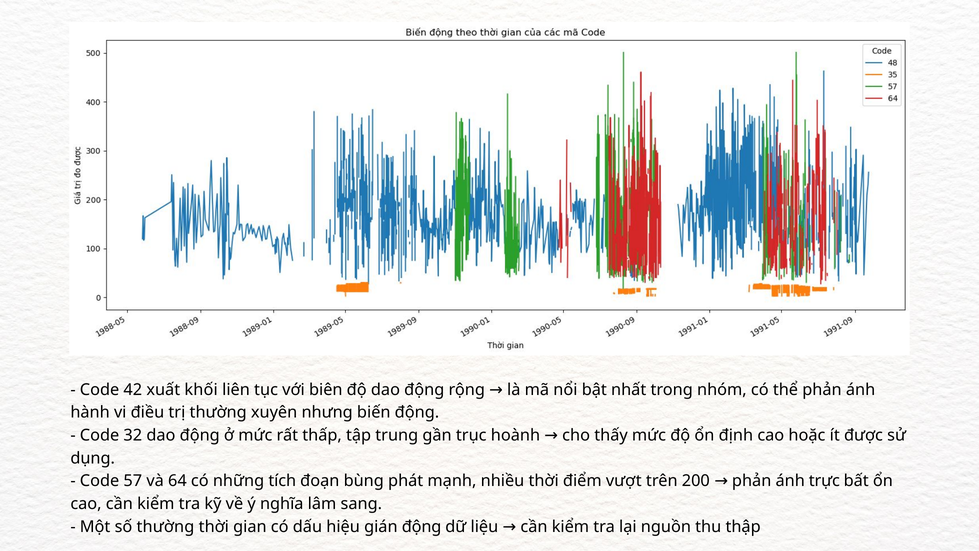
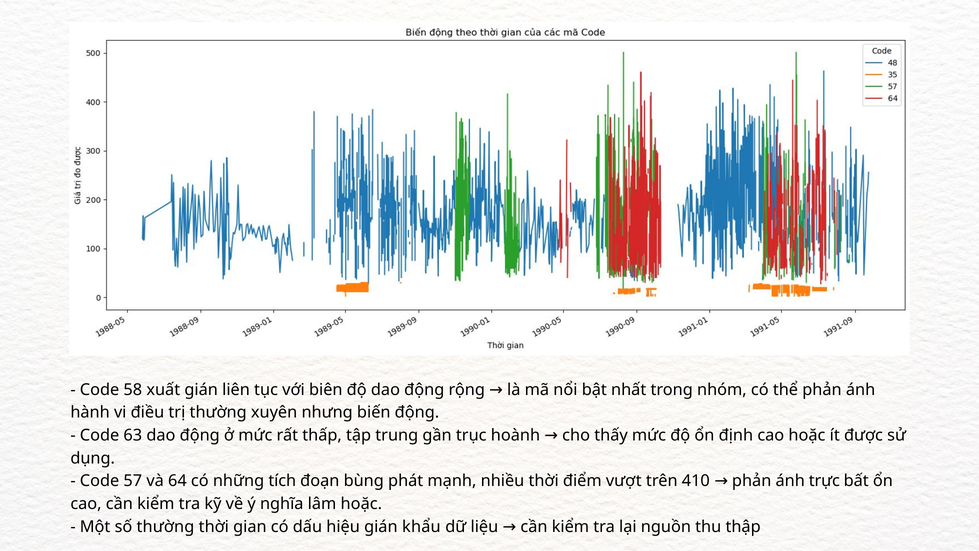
42: 42 -> 58 (133, 389)
xuất khối: khối -> gián (201, 389)
32: 32 -> 63 (133, 435)
200: 200 -> 410 (696, 481)
lâm sang: sang -> hoặc (361, 504)
gián động: động -> khẩu (421, 527)
